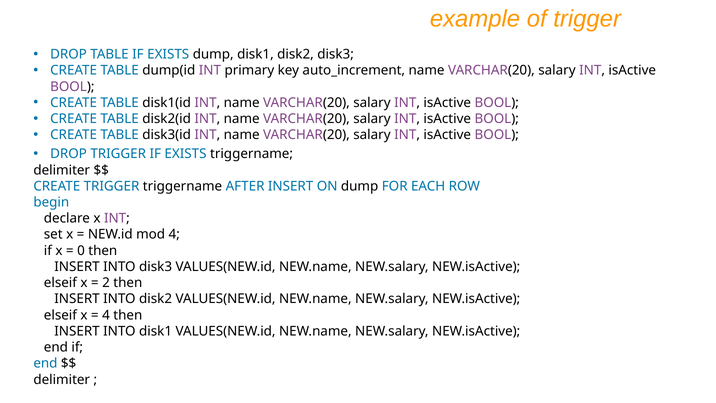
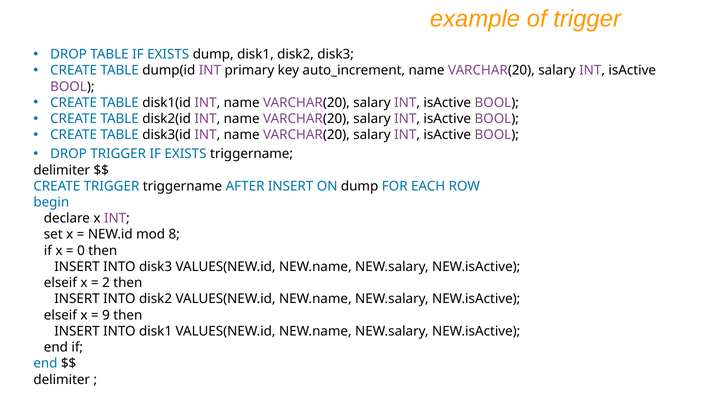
mod 4: 4 -> 8 (174, 234)
4: 4 -> 9 (106, 315)
